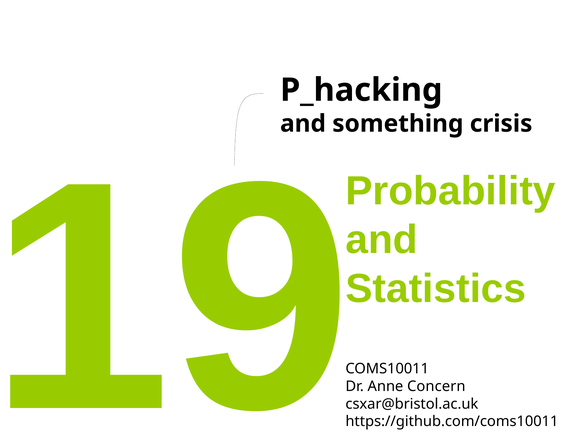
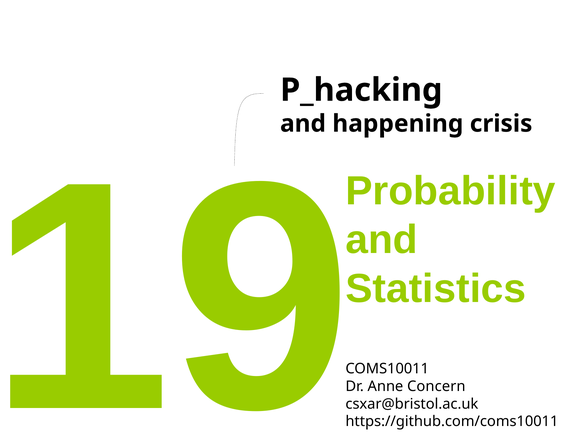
something: something -> happening (398, 124)
